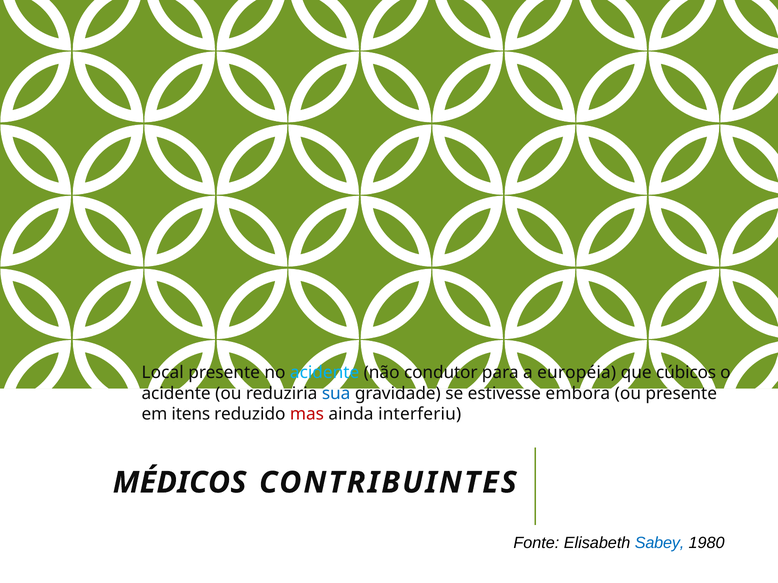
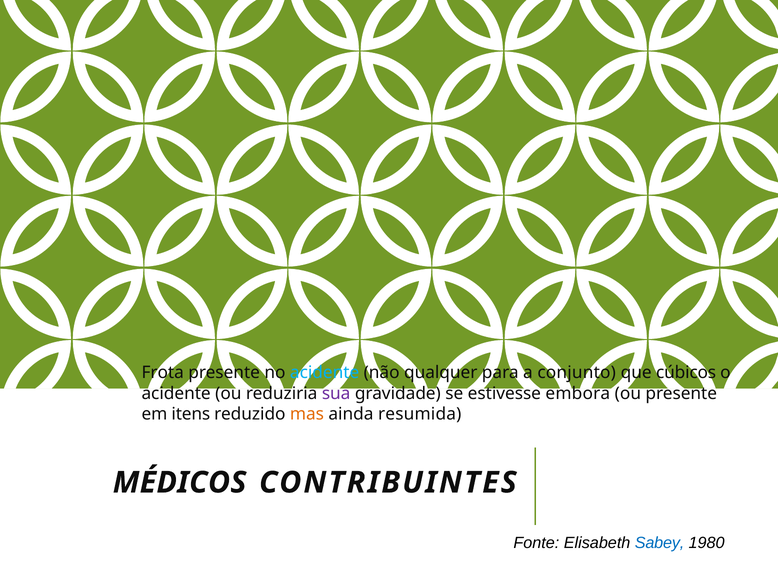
Local: Local -> Frota (163, 373)
condutor: condutor -> qualquer (441, 373)
européia: européia -> conjunto (577, 373)
sua colour: blue -> purple (336, 394)
mas colour: red -> orange (307, 414)
interferiu: interferiu -> resumida (420, 414)
